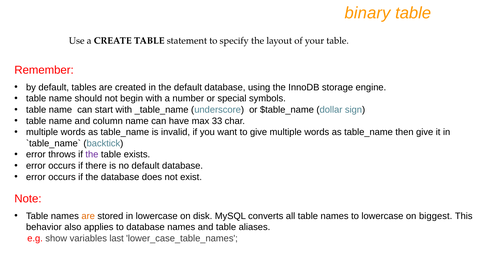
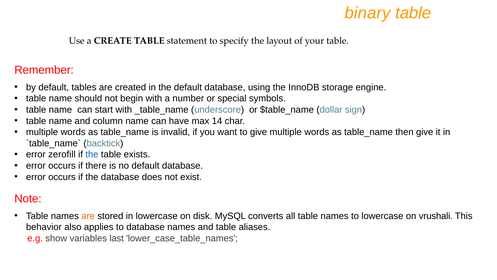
33: 33 -> 14 (217, 121)
throws: throws -> zerofill (62, 154)
the colour: purple -> blue (92, 154)
biggest: biggest -> vrushali (436, 216)
